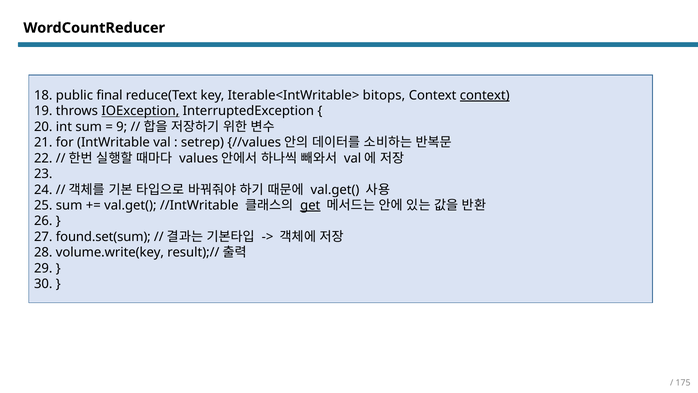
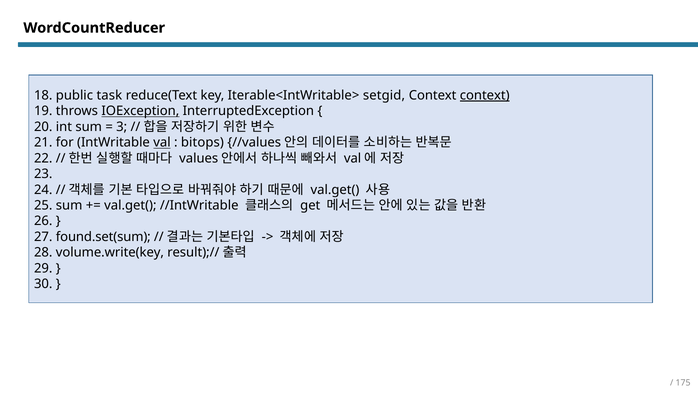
final: final -> task (109, 95)
bitops: bitops -> setgid (384, 95)
9: 9 -> 3 (122, 127)
val underline: none -> present (162, 142)
setrep: setrep -> bitops (202, 142)
get underline: present -> none (310, 205)
